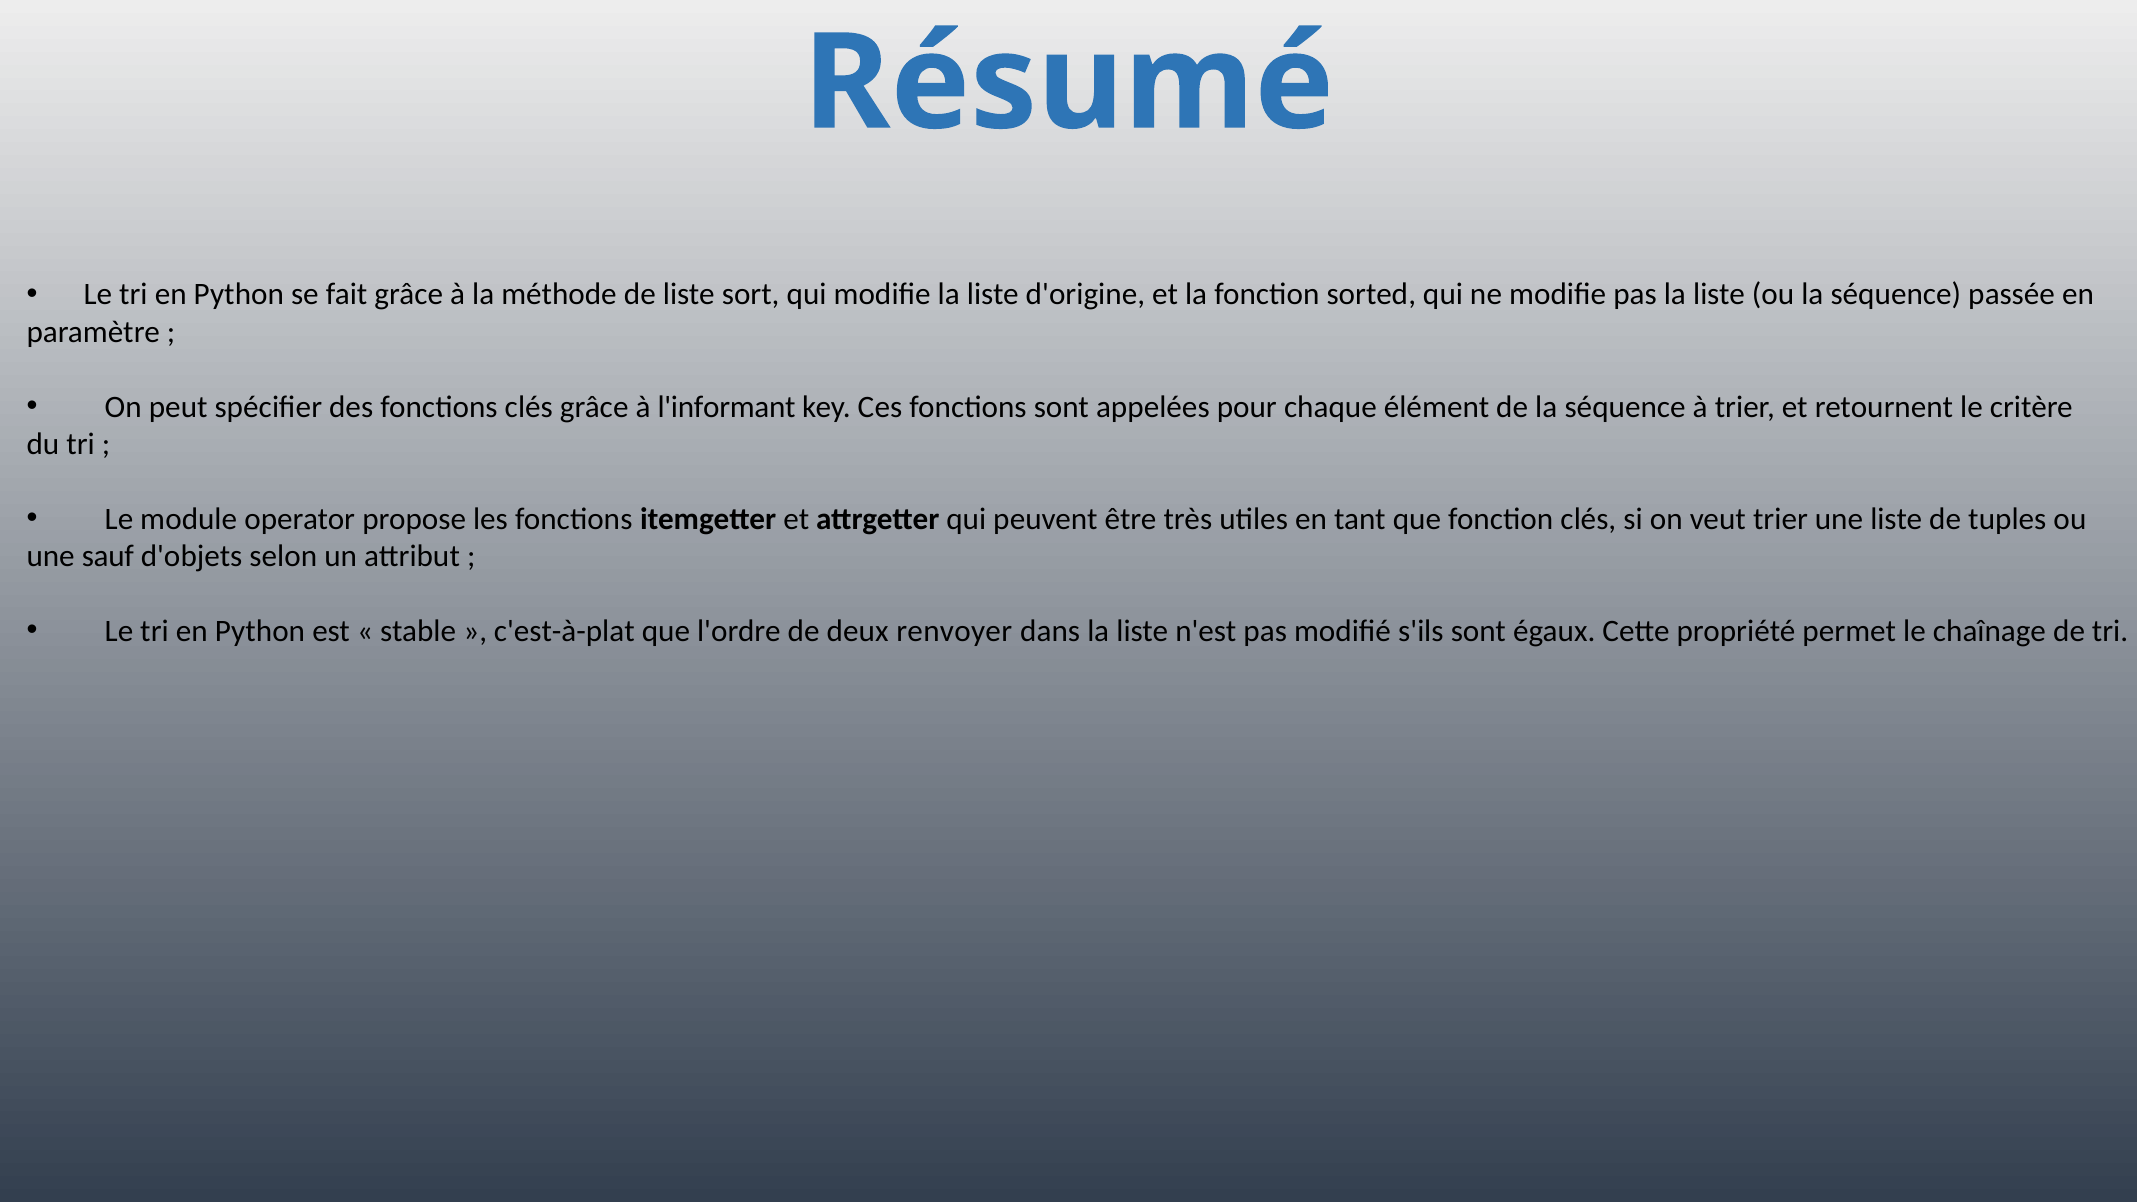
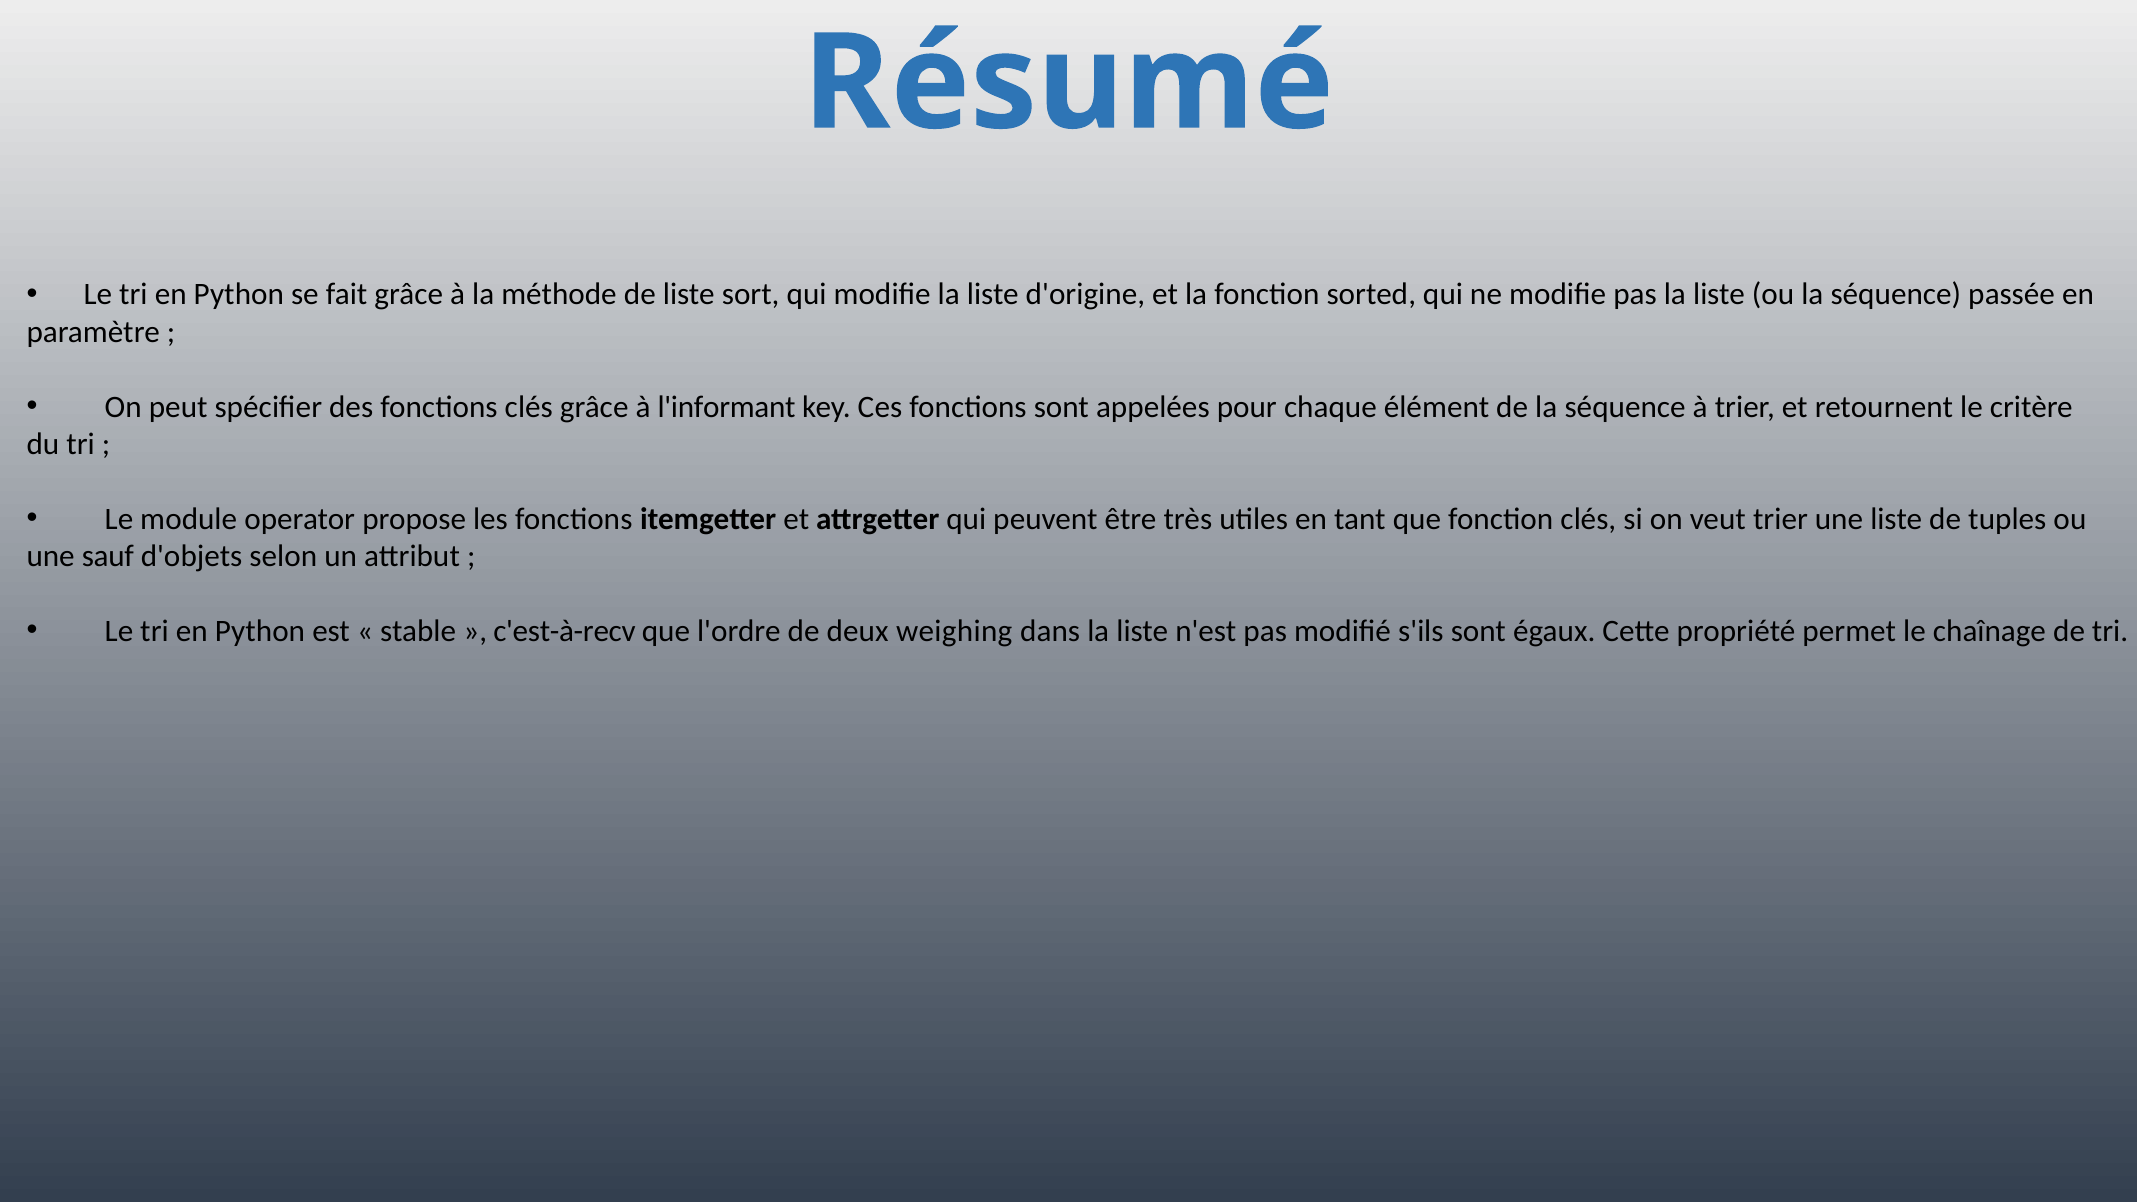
c'est-à-plat: c'est-à-plat -> c'est-à-recv (564, 631)
renvoyer: renvoyer -> weighing (954, 631)
